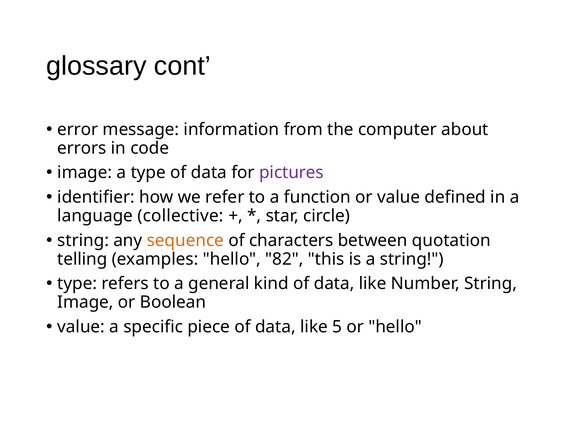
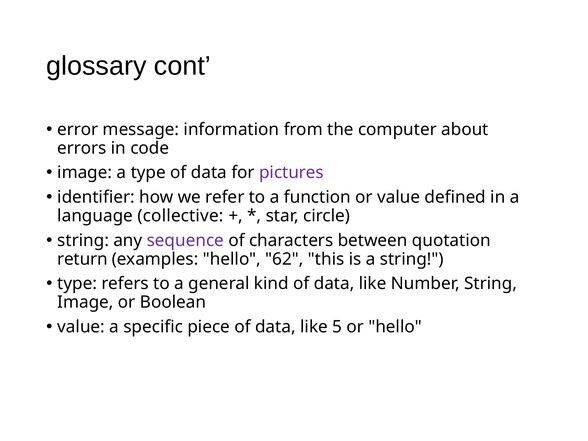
sequence colour: orange -> purple (185, 240)
telling: telling -> return (82, 259)
82: 82 -> 62 (284, 259)
